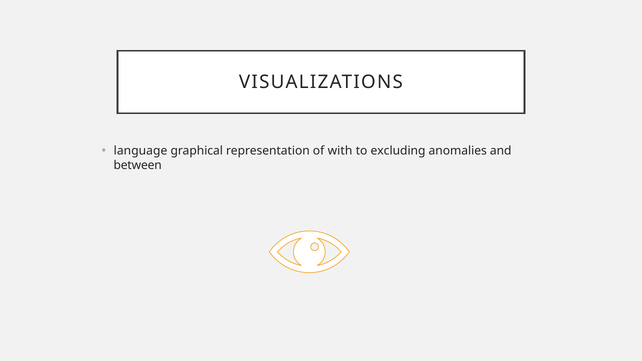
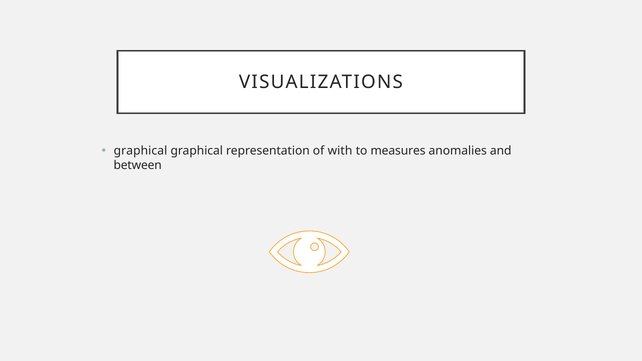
language: language -> graphical (141, 151)
excluding: excluding -> measures (398, 151)
